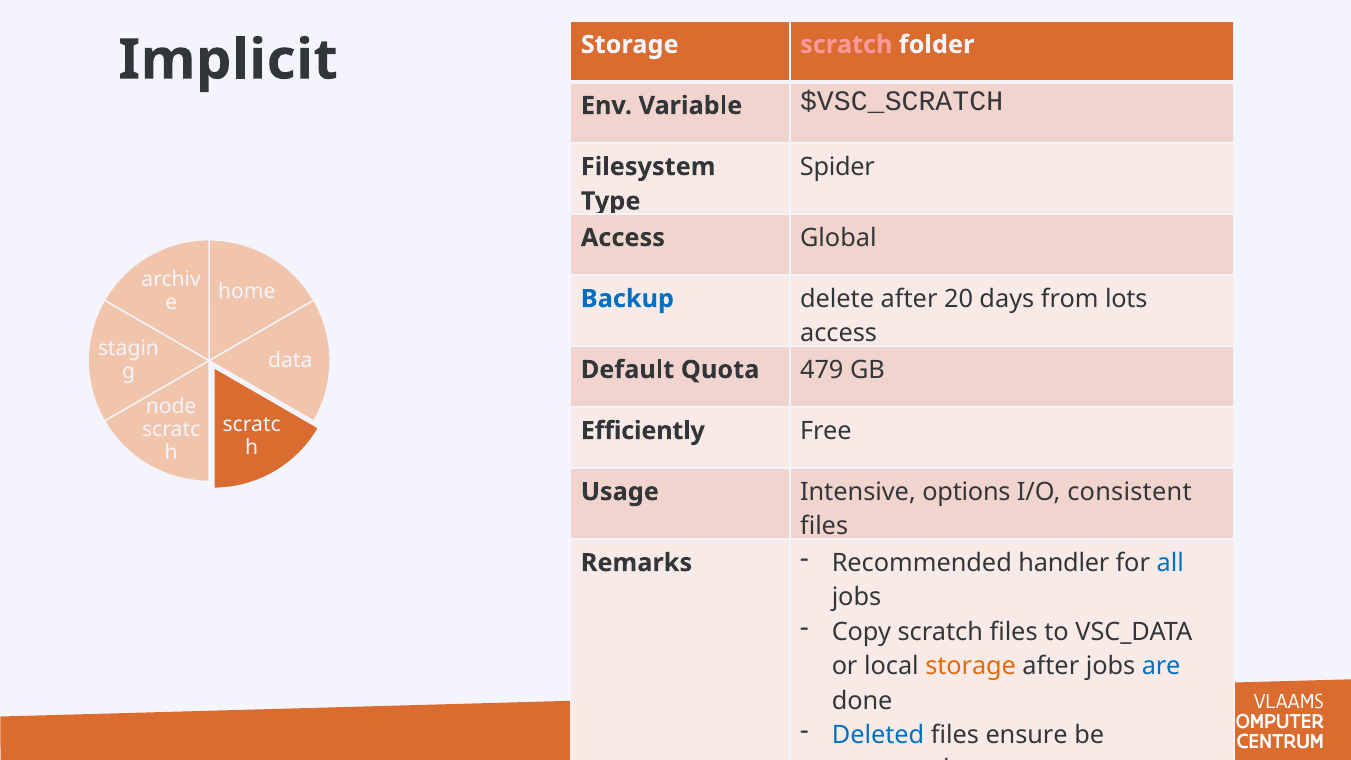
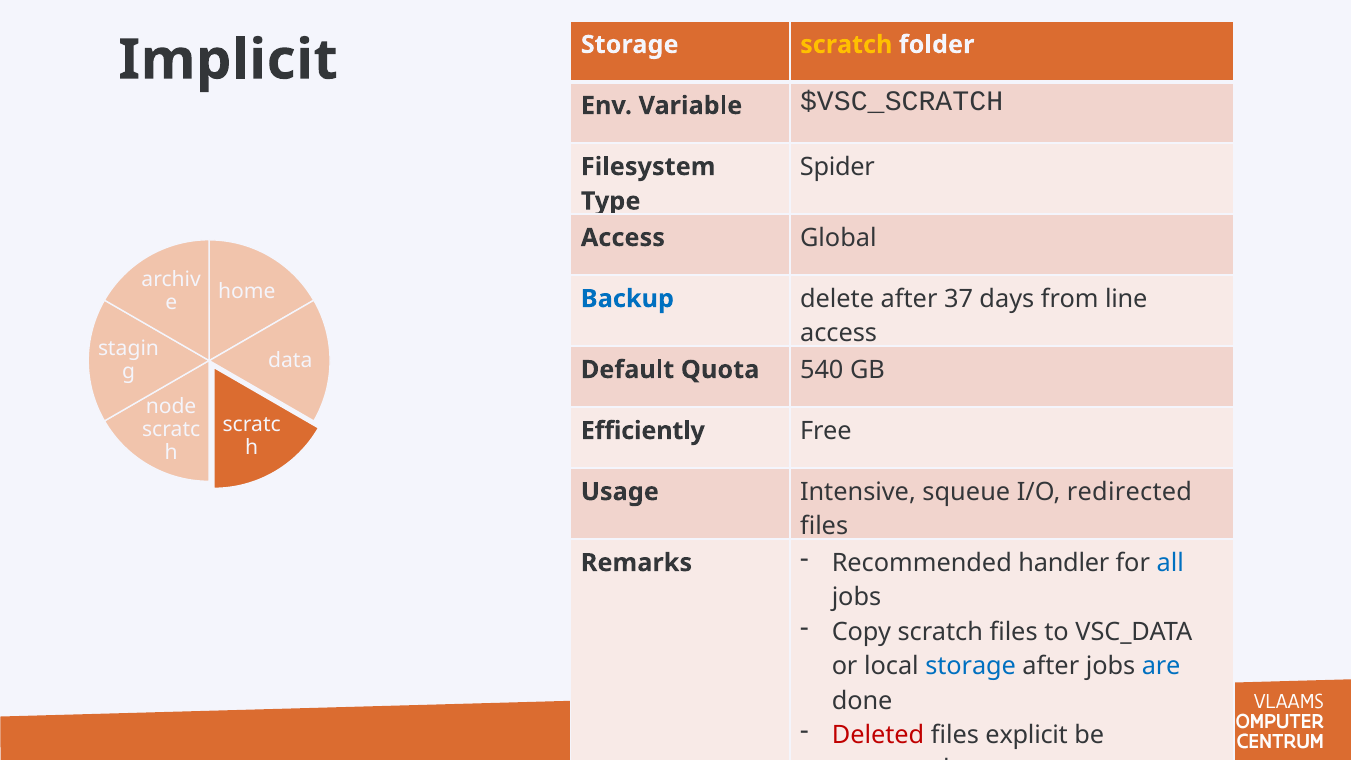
scratch colour: pink -> yellow (846, 45)
20: 20 -> 37 (959, 299)
lots: lots -> line (1126, 299)
479: 479 -> 540 (822, 370)
options: options -> squeue (966, 492)
consistent: consistent -> redirected (1130, 492)
storage colour: orange -> blue (971, 666)
Deleted colour: blue -> red (878, 735)
ensure: ensure -> explicit (1027, 735)
